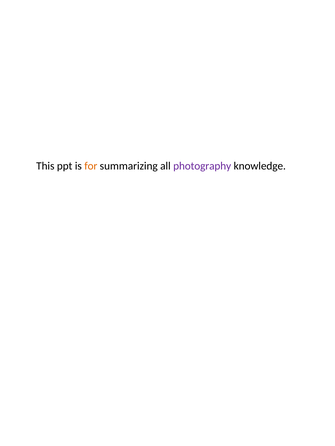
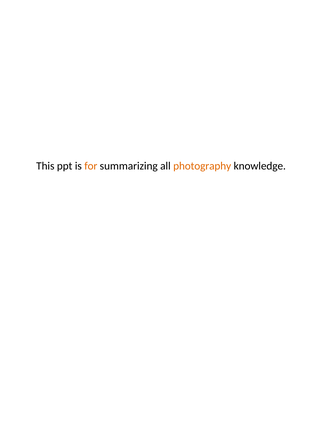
photography colour: purple -> orange (202, 166)
